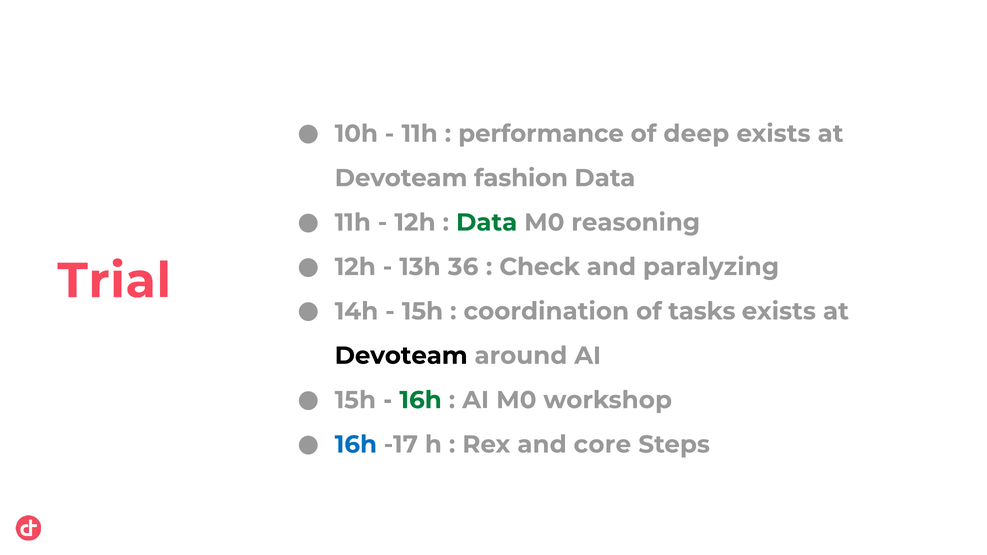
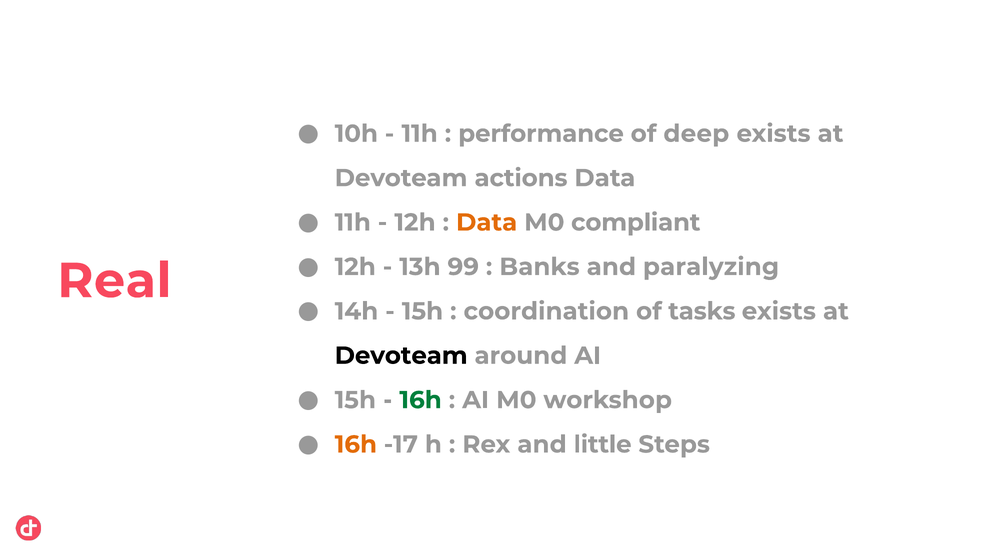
fashion: fashion -> actions (521, 178)
Data colour: green -> orange (487, 223)
reasoning: reasoning -> compliant (636, 223)
36: 36 -> 99 (463, 267)
Check: Check -> Banks (539, 267)
Trial: Trial -> Real (114, 281)
16h colour: blue -> orange (356, 445)
core: core -> little (603, 445)
